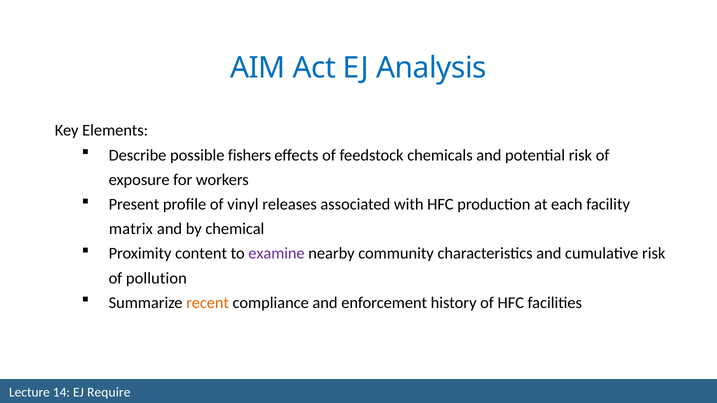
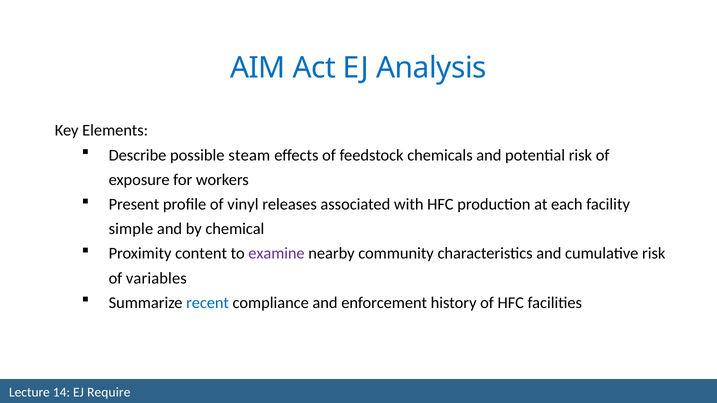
fishers: fishers -> steam (249, 155)
matrix: matrix -> simple (131, 229)
pollution: pollution -> variables (156, 278)
recent colour: orange -> blue (208, 303)
